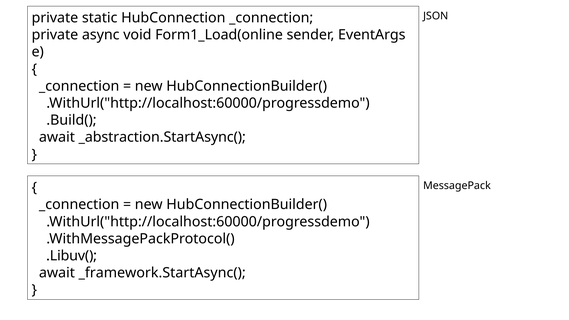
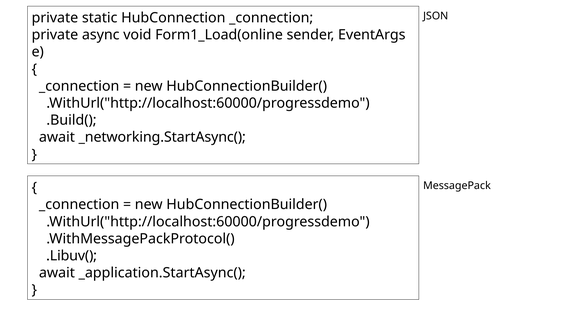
_abstraction.StartAsync(: _abstraction.StartAsync( -> _networking.StartAsync( (162, 137)
_framework.StartAsync(: _framework.StartAsync( -> _application.StartAsync( (162, 273)
